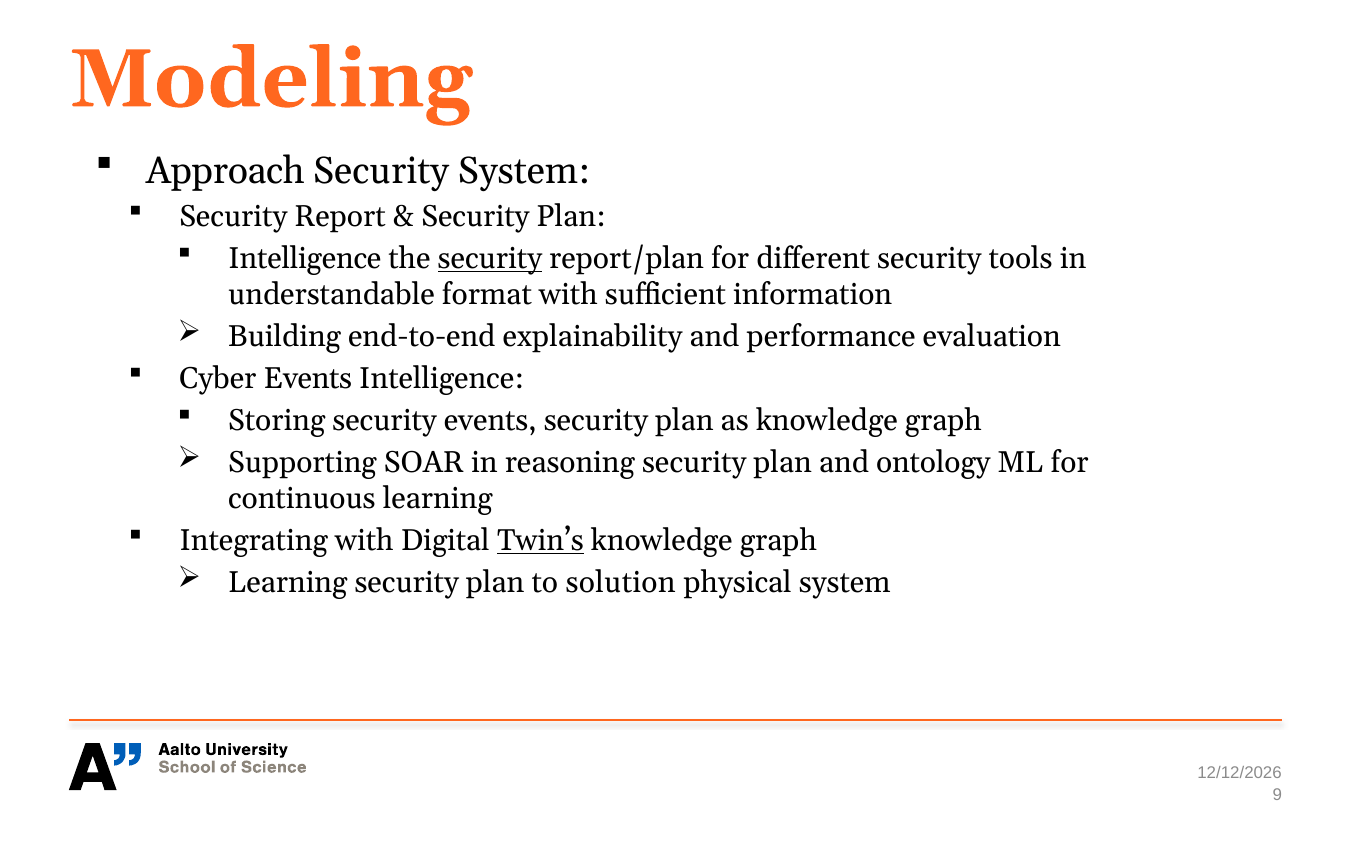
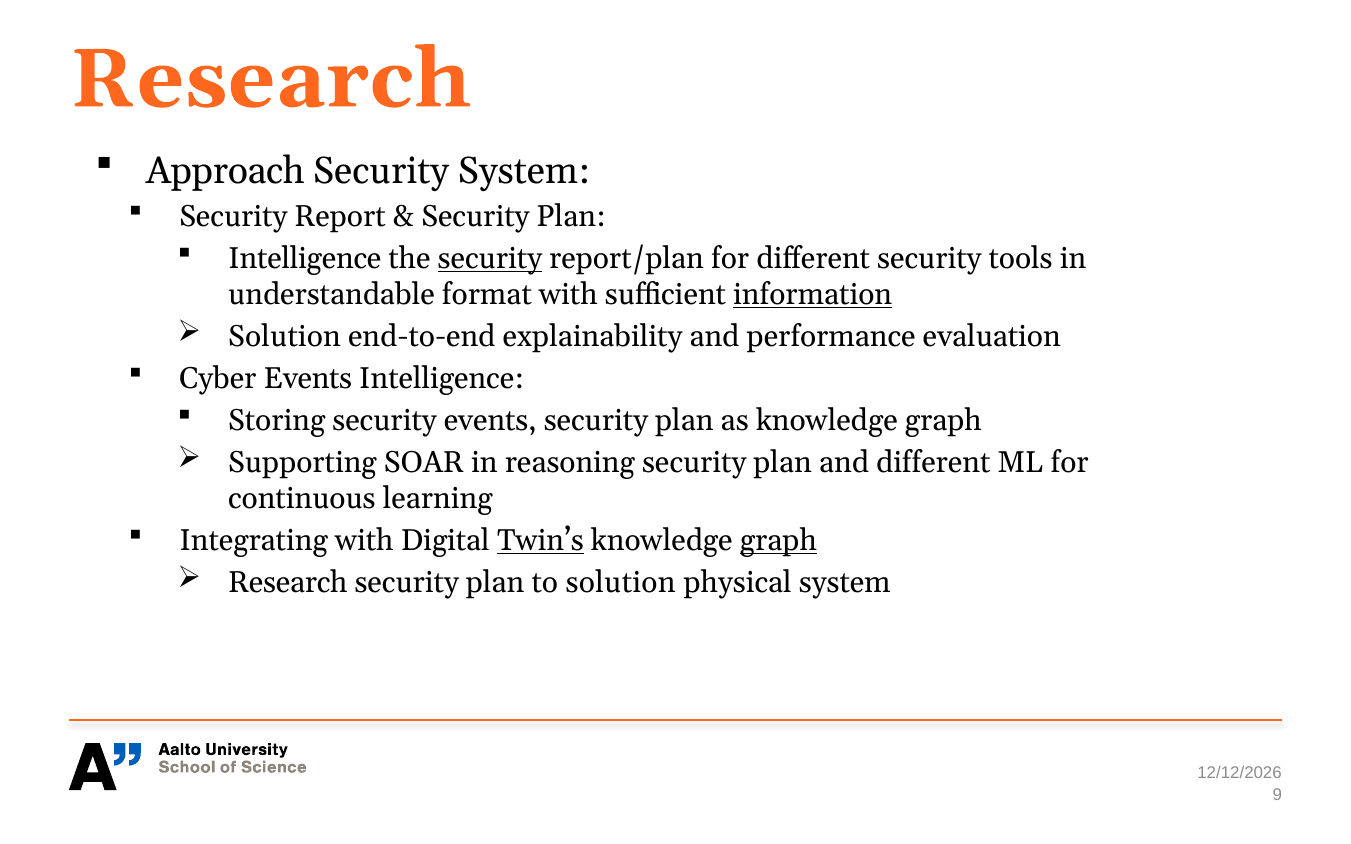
Modeling: Modeling -> Research (270, 79)
information underline: none -> present (813, 295)
Building: Building -> Solution (285, 337)
and ontology: ontology -> different (933, 463)
graph underline: none -> present (778, 541)
Learning: Learning -> Research (288, 583)
